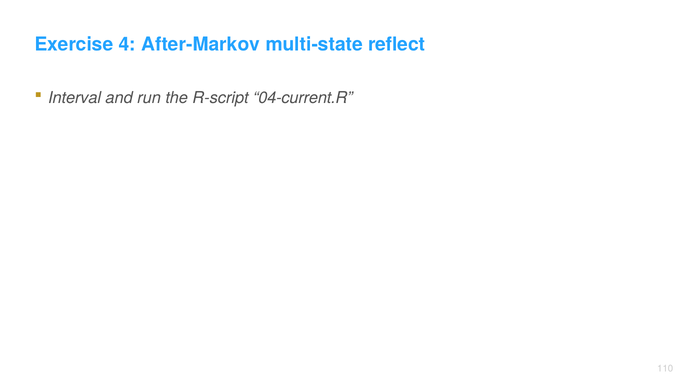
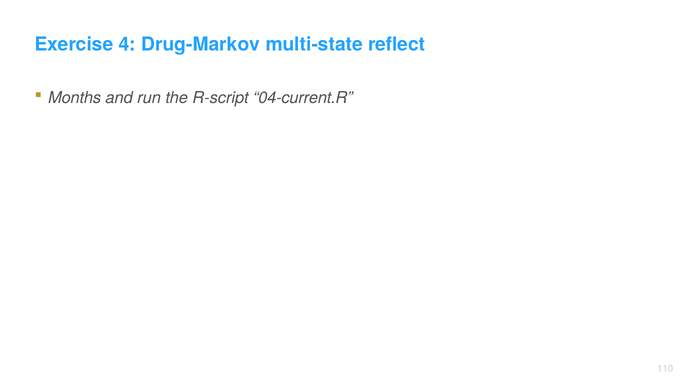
After-Markov: After-Markov -> Drug-Markov (201, 45)
Interval: Interval -> Months (75, 98)
